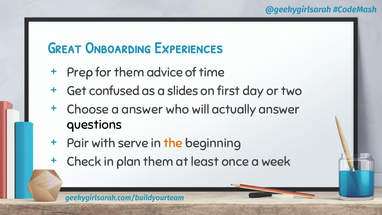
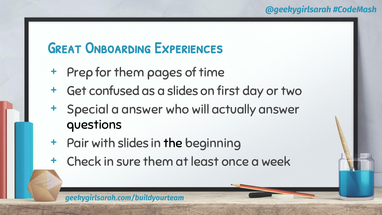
advice: advice -> pages (165, 72)
Choose: Choose -> Special (88, 109)
with serve: serve -> slides (133, 143)
the colour: orange -> black (173, 143)
plan: plan -> sure (129, 162)
